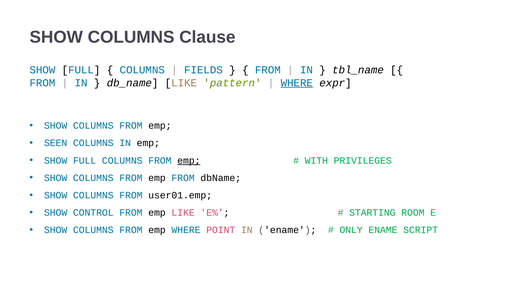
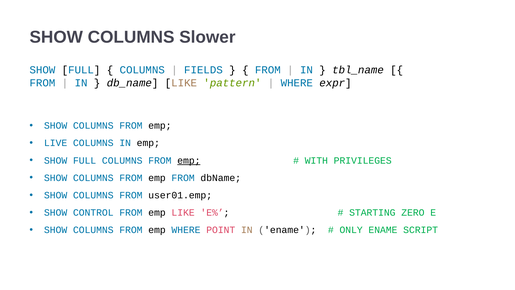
Clause: Clause -> Slower (207, 37)
WHERE underline: present -> none (297, 83)
SEEN: SEEN -> LIVE (56, 143)
ROOM: ROOM -> ZERO (413, 213)
